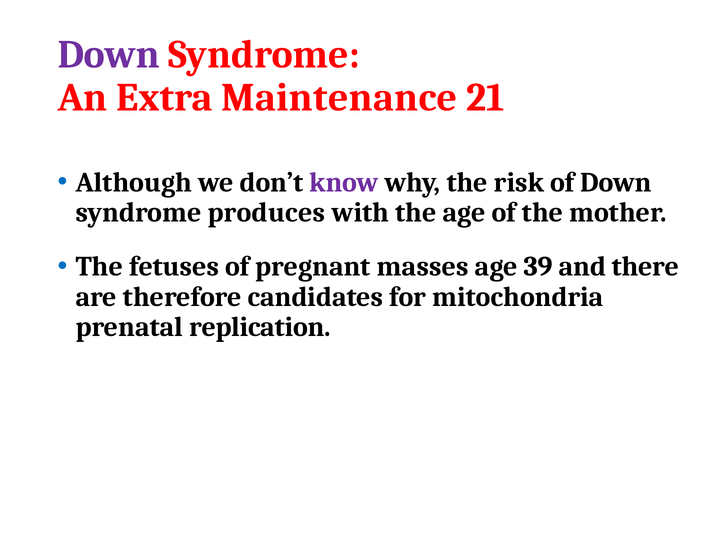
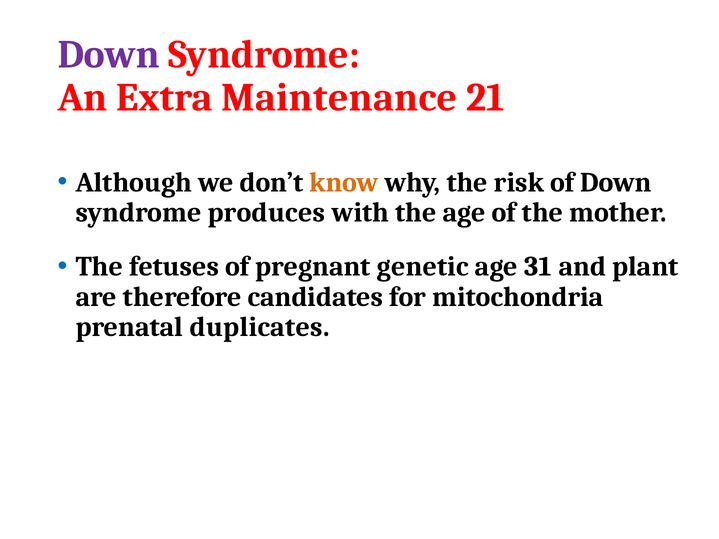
know colour: purple -> orange (344, 182)
masses: masses -> genetic (423, 267)
39: 39 -> 31 (538, 267)
there: there -> plant (645, 267)
replication: replication -> duplicates (260, 327)
